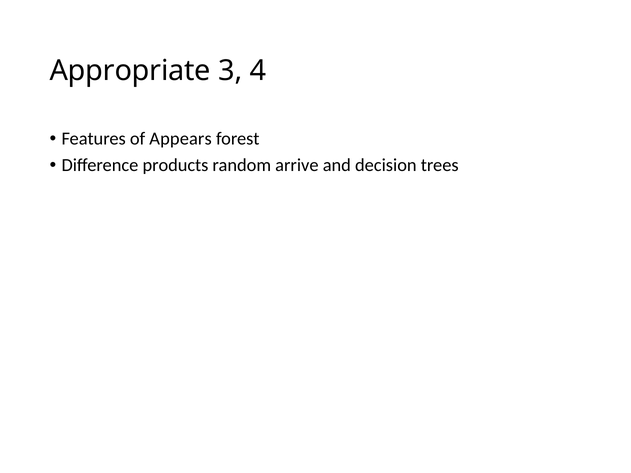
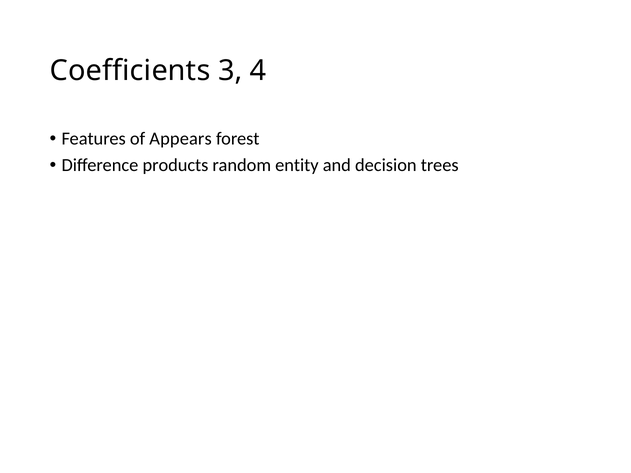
Appropriate: Appropriate -> Coefficients (130, 71)
arrive: arrive -> entity (297, 165)
